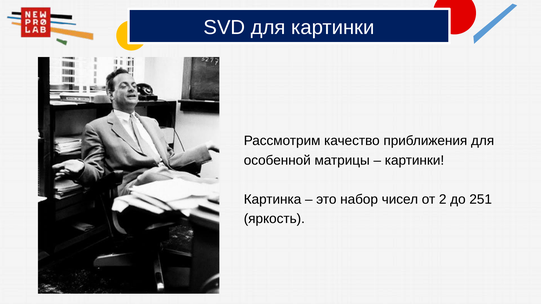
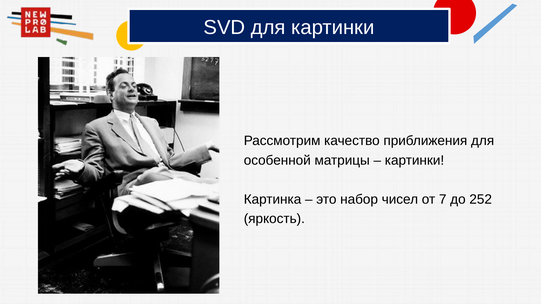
2: 2 -> 7 (443, 199)
251: 251 -> 252 (481, 199)
